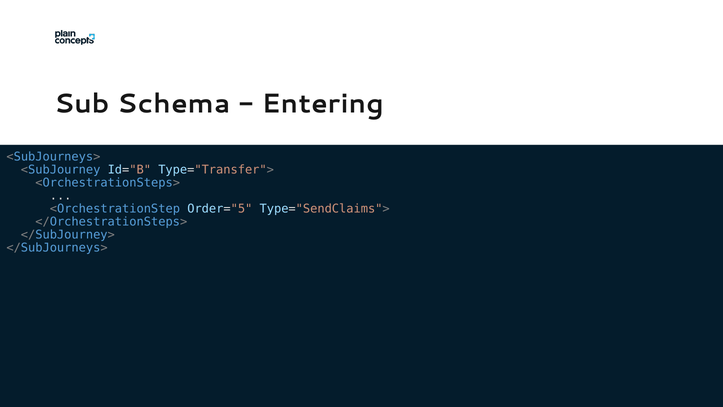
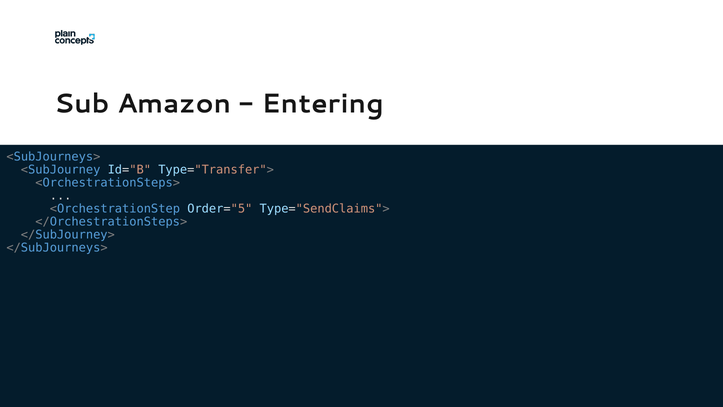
Schema: Schema -> Amazon (174, 104)
